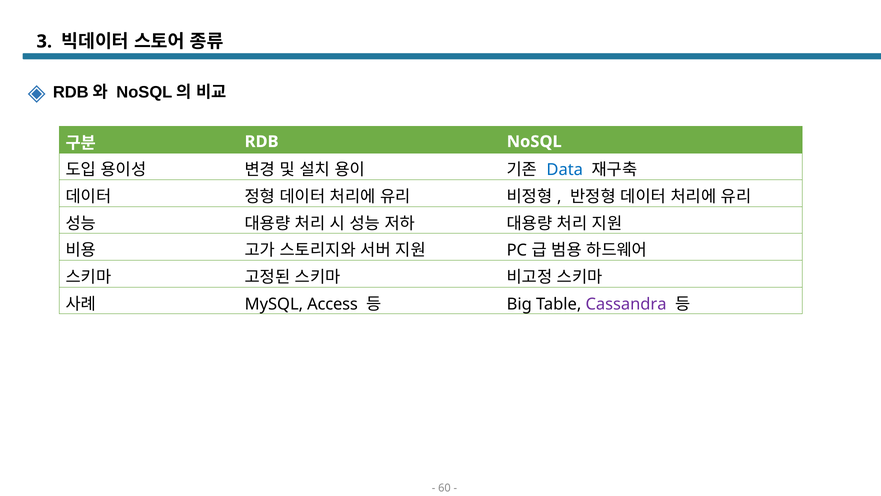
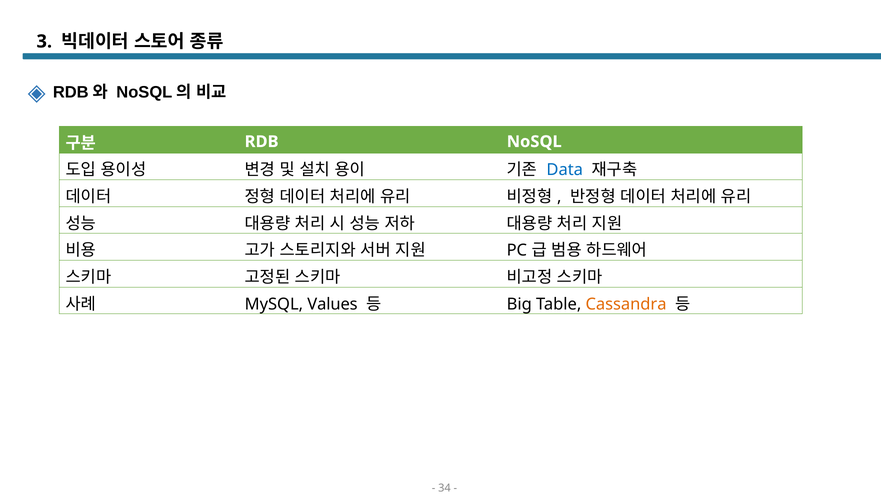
Access: Access -> Values (332, 304)
Cassandra colour: purple -> orange (626, 304)
60: 60 -> 34 (444, 488)
